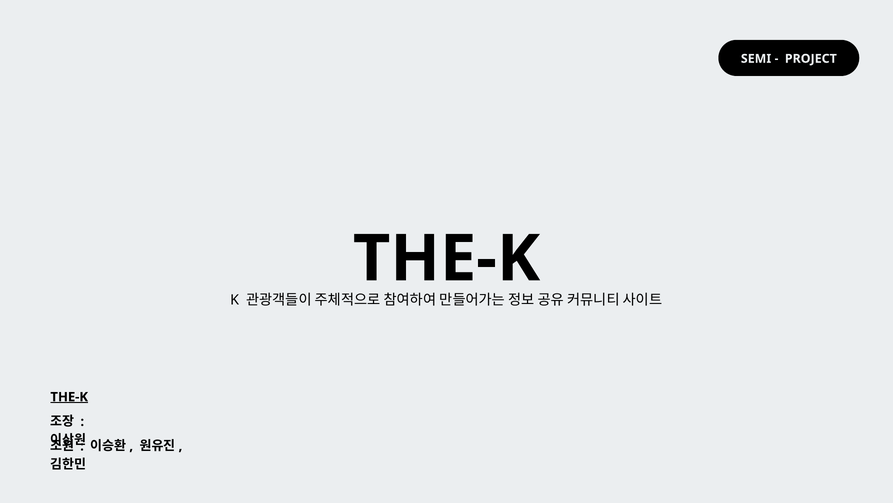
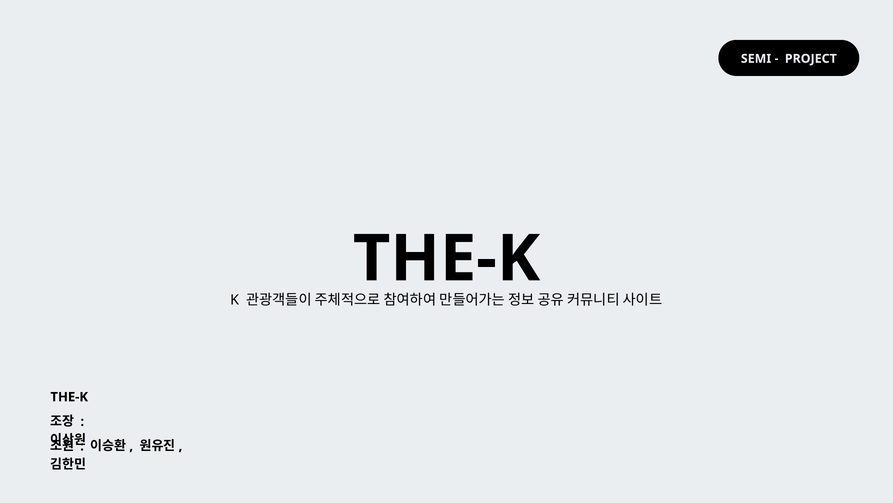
THE-K underline: present -> none (69, 396)
